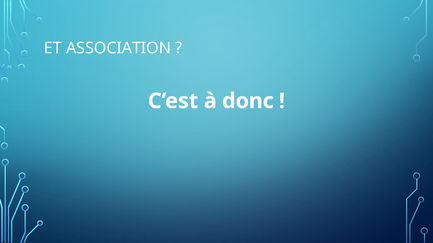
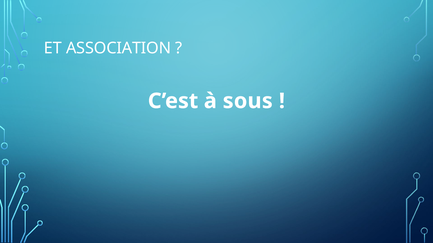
donc: donc -> sous (248, 101)
